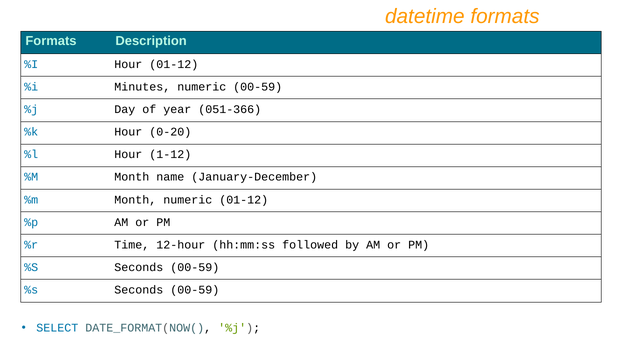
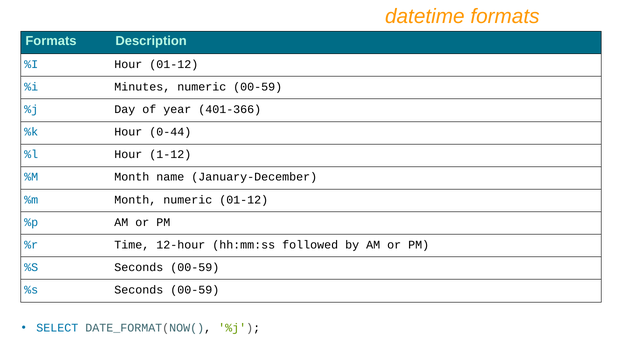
051-366: 051-366 -> 401-366 (230, 109)
0-20: 0-20 -> 0-44 (170, 132)
